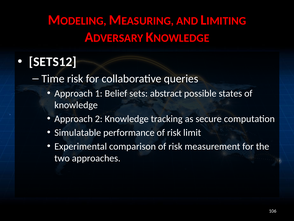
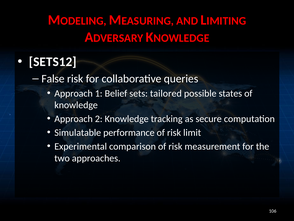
Time: Time -> False (53, 79)
abstract: abstract -> tailored (166, 93)
